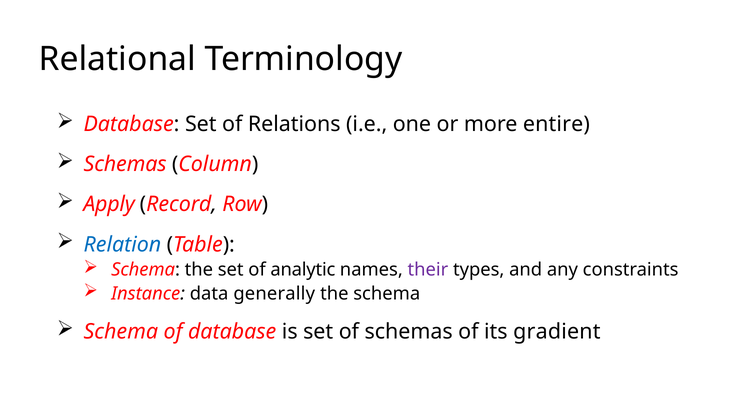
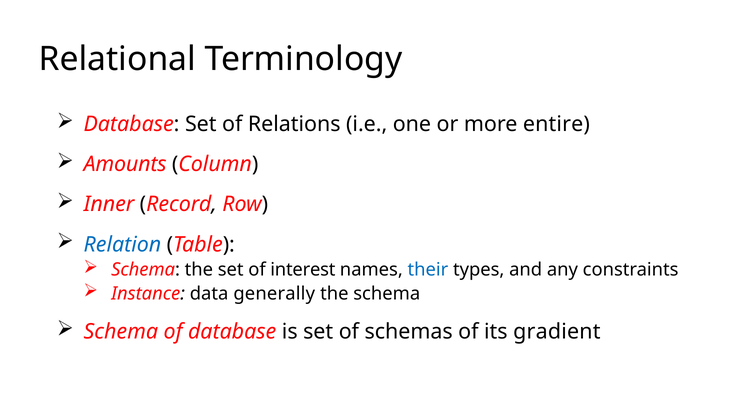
Schemas: Schemas -> Amounts (125, 164)
Apply: Apply -> Inner (109, 204)
analytic: analytic -> interest (303, 269)
their colour: purple -> blue (428, 269)
